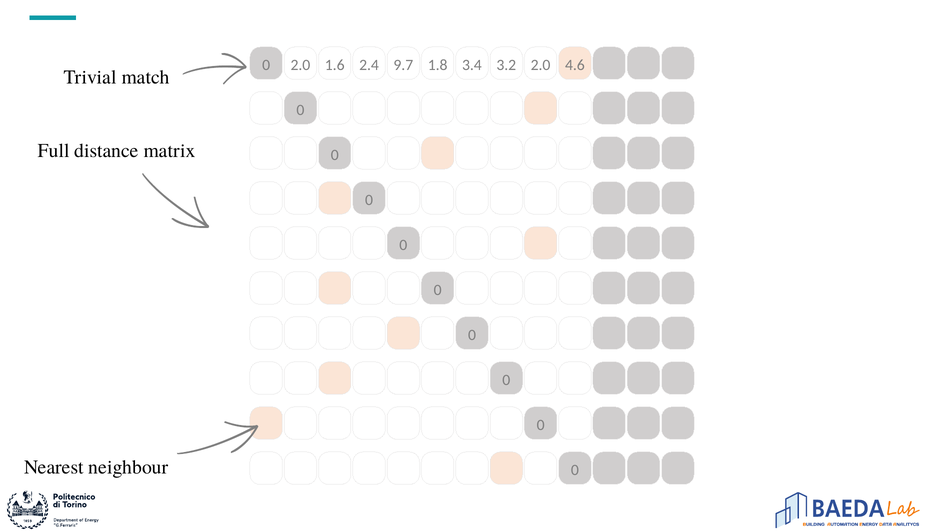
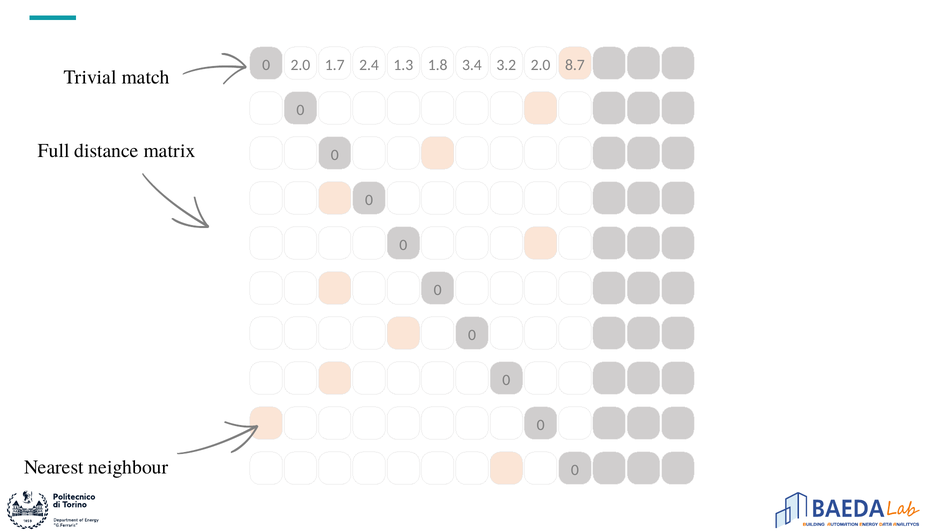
1.6: 1.6 -> 1.7 (335, 65)
9.7: 9.7 -> 1.3 (403, 65)
4.6: 4.6 -> 8.7 (575, 65)
